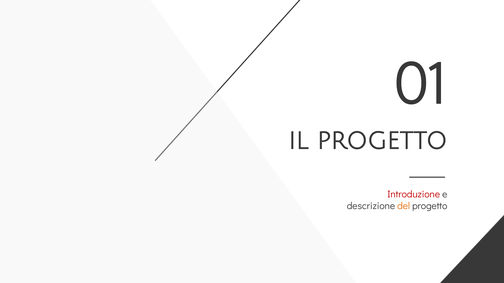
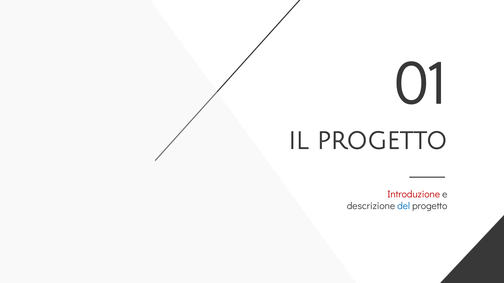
del colour: orange -> blue (404, 206)
